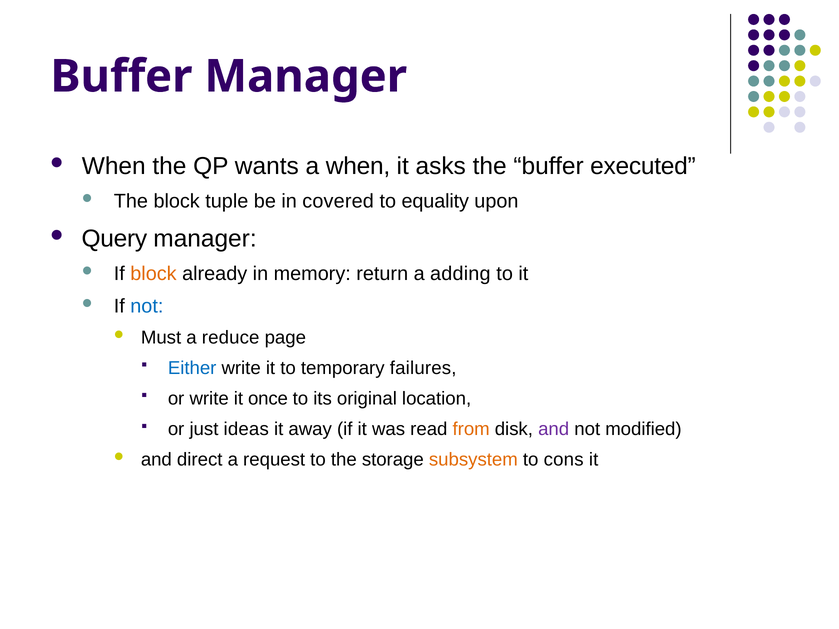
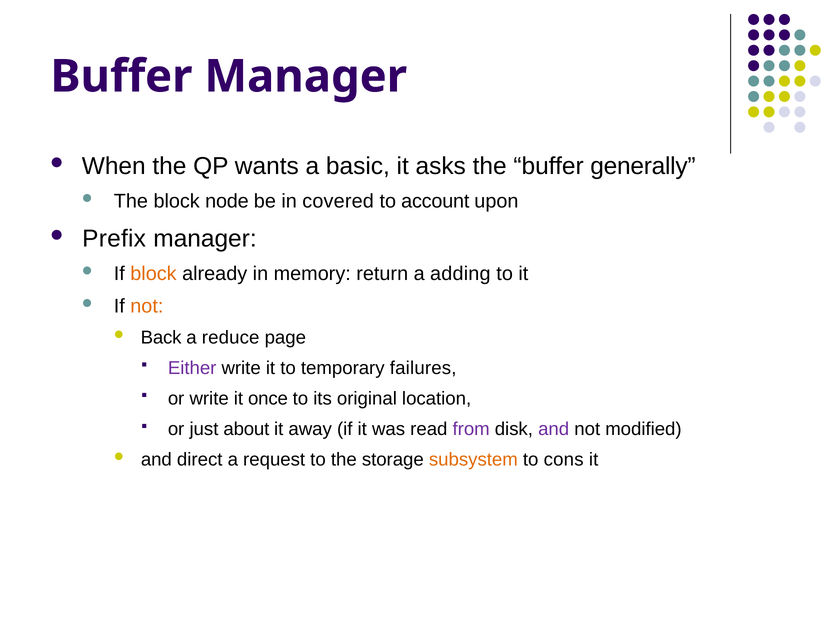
a when: when -> basic (358, 166)
executed: executed -> generally (643, 166)
tuple: tuple -> node (227, 201)
equality: equality -> account (435, 201)
Query: Query -> Prefix (114, 239)
not colour: blue -> orange (147, 306)
Must: Must -> Back (161, 338)
Either colour: blue -> purple (192, 368)
ideas: ideas -> about (246, 429)
from colour: orange -> purple (471, 429)
